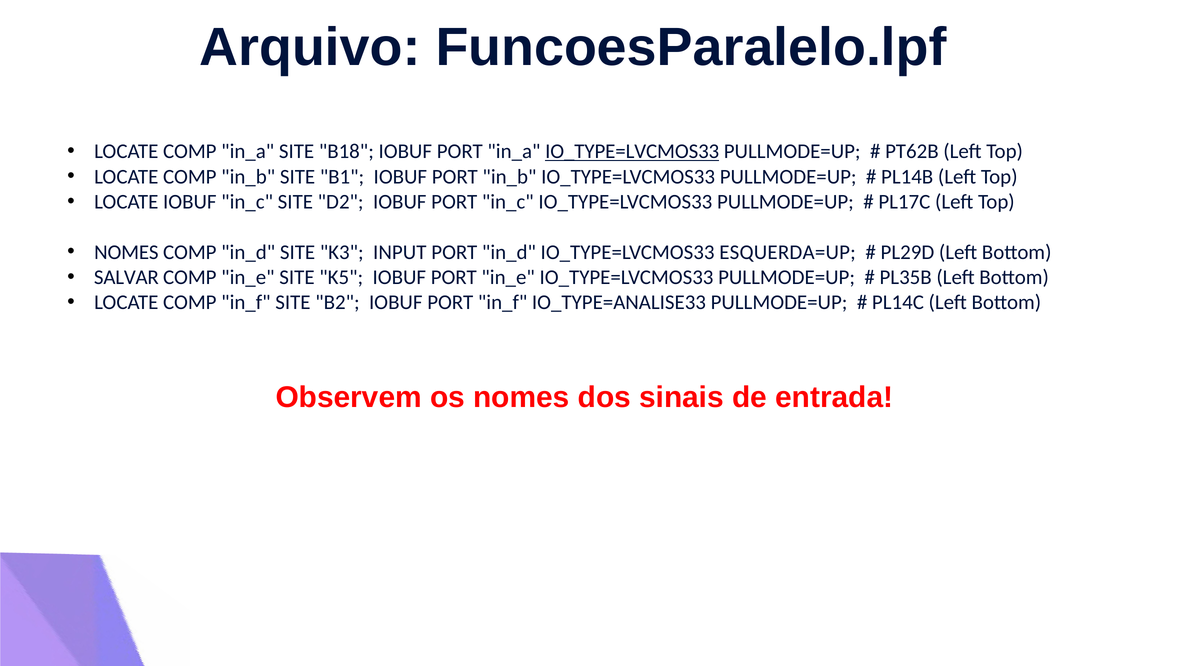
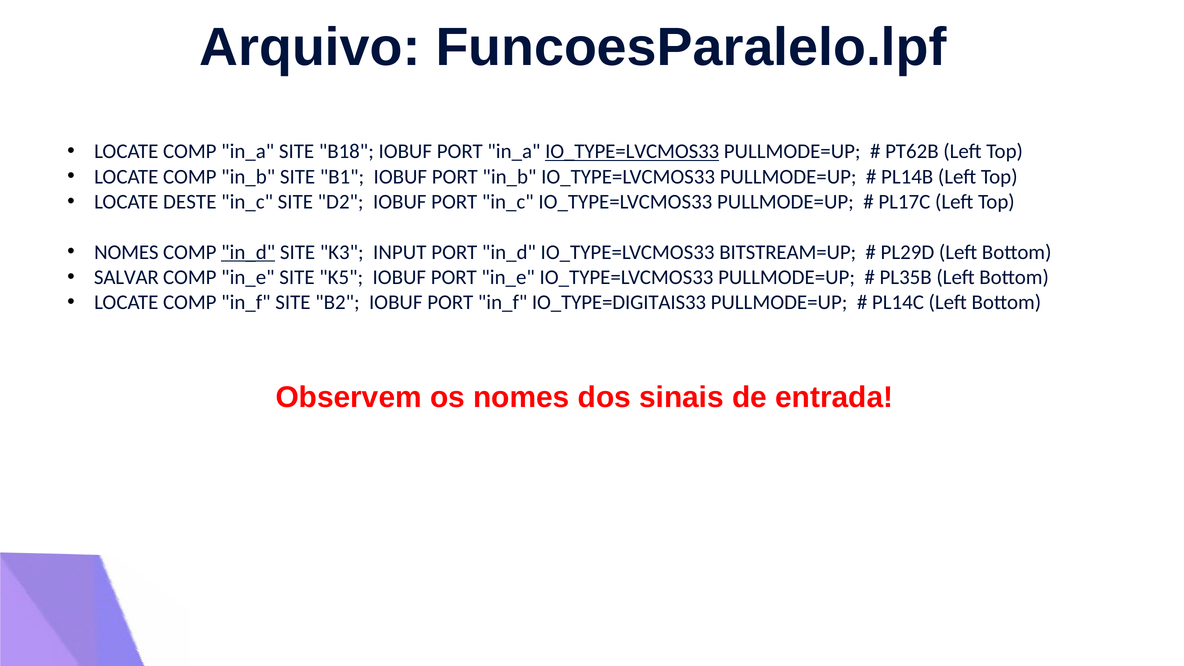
LOCATE IOBUF: IOBUF -> DESTE (190, 202)
in_d underline: none -> present (248, 252)
ESQUERDA=UP: ESQUERDA=UP -> BITSTREAM=UP (788, 252)
IO_TYPE=ANALISE33: IO_TYPE=ANALISE33 -> IO_TYPE=DIGITAIS33 (619, 302)
